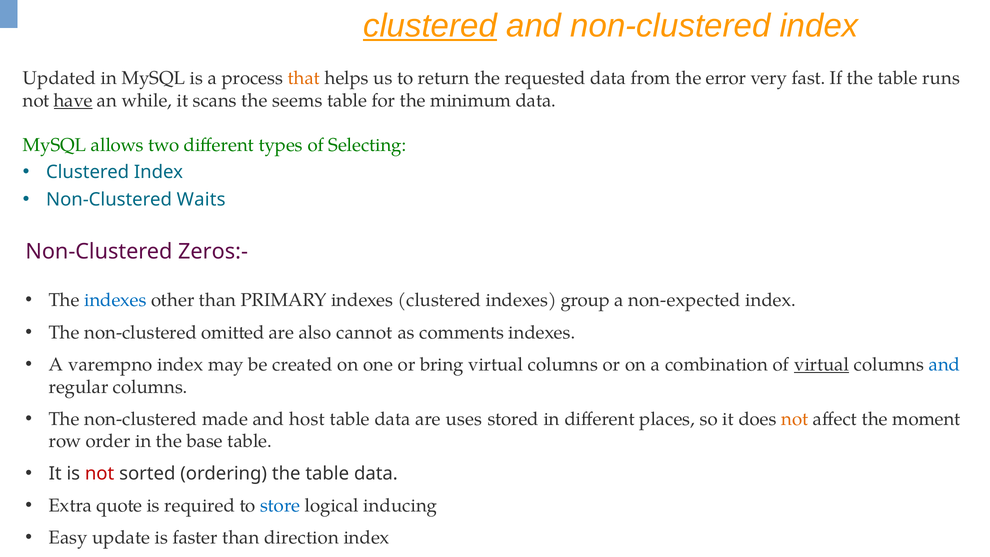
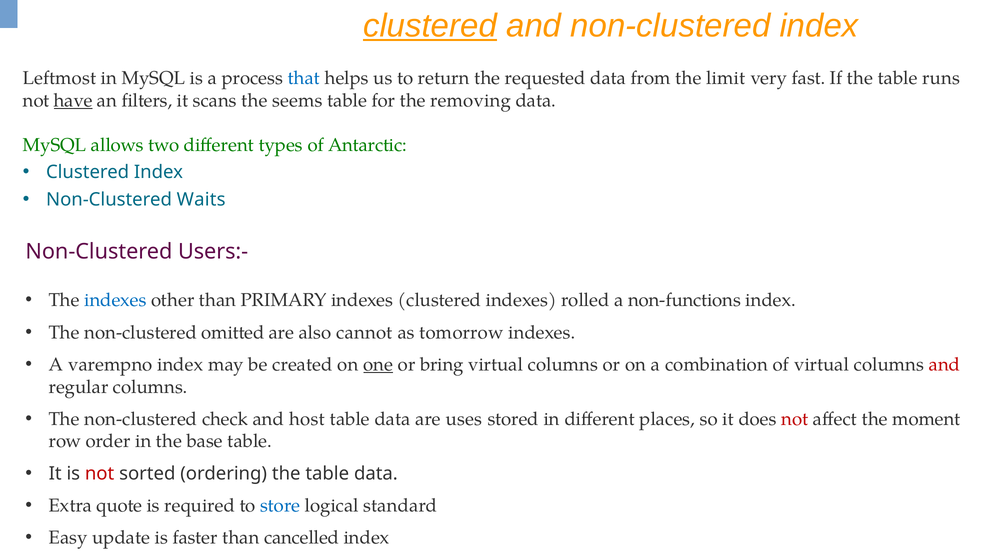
Updated: Updated -> Leftmost (59, 78)
that colour: orange -> blue (304, 78)
error: error -> limit (726, 78)
while: while -> filters (147, 100)
minimum: minimum -> removing (471, 100)
Selecting: Selecting -> Antarctic (367, 145)
Zeros:-: Zeros:- -> Users:- (213, 252)
group: group -> rolled (585, 300)
non-expected: non-expected -> non-functions (685, 300)
comments: comments -> tomorrow (462, 332)
one underline: none -> present (378, 365)
virtual underline: present -> none (822, 365)
and colour: blue -> red (945, 365)
made: made -> check (225, 419)
not colour: orange -> red (795, 419)
inducing: inducing -> standard (400, 506)
direction: direction -> cancelled (302, 538)
